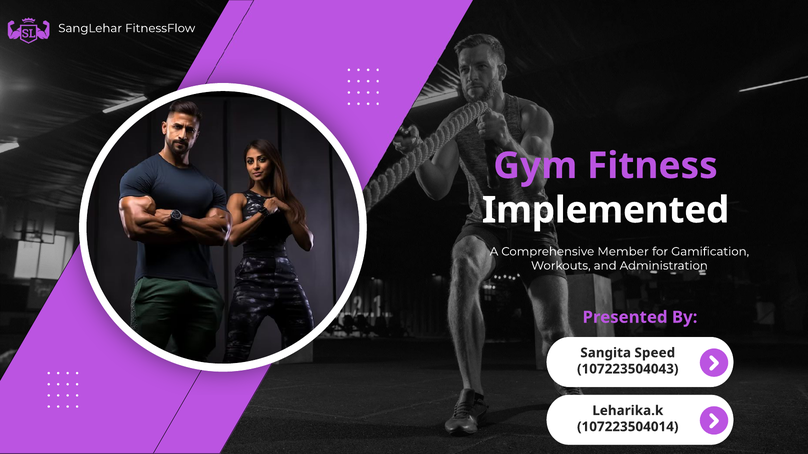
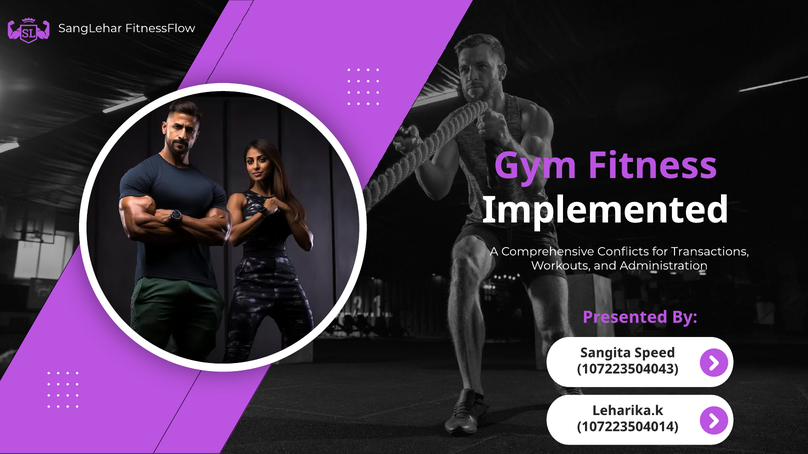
Member: Member -> Conflicts (623, 252)
Gamification: Gamification -> Transactions (710, 252)
